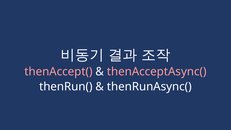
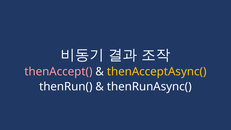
thenAcceptAsync( colour: pink -> yellow (157, 72)
